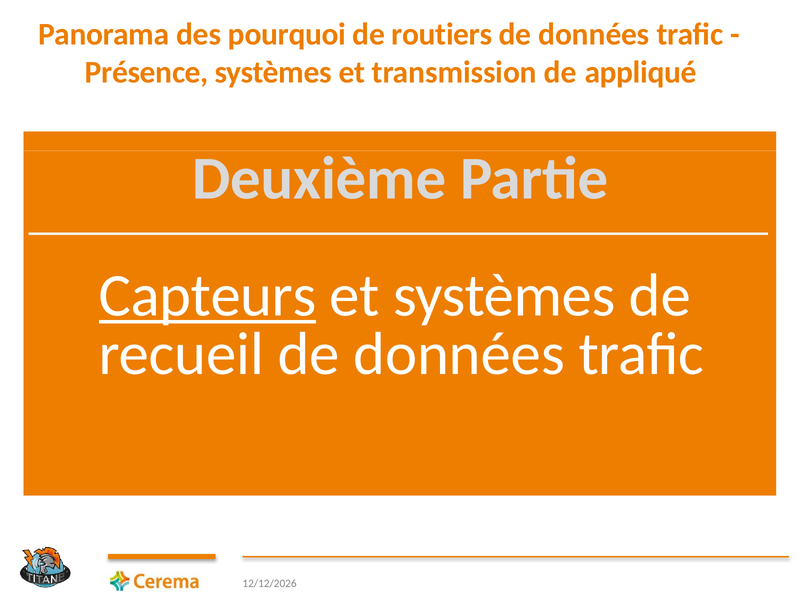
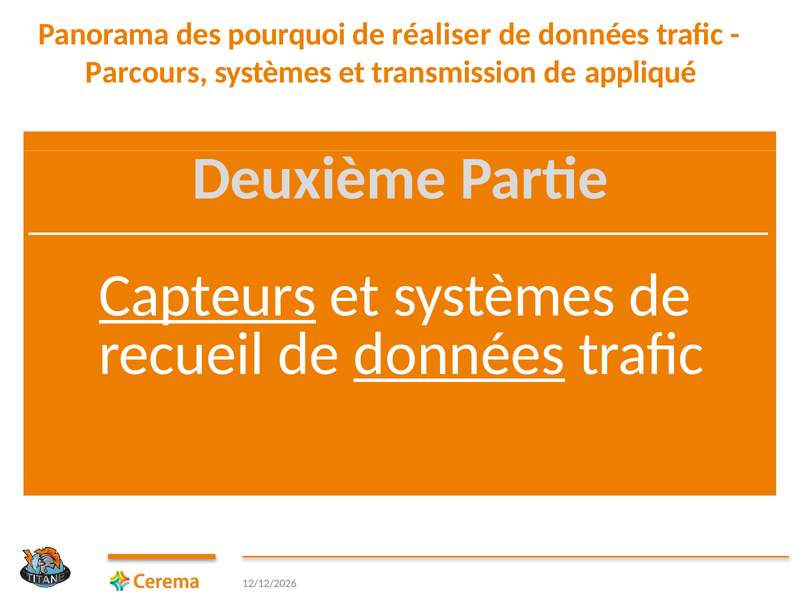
routiers: routiers -> réaliser (442, 34)
Présence: Présence -> Parcours (147, 72)
données underline: none -> present (459, 354)
